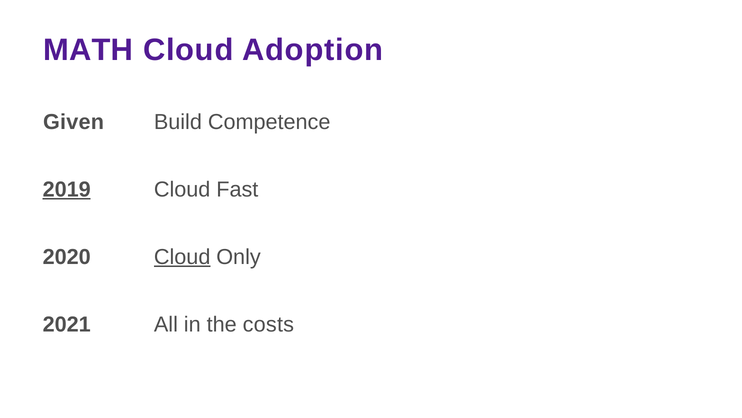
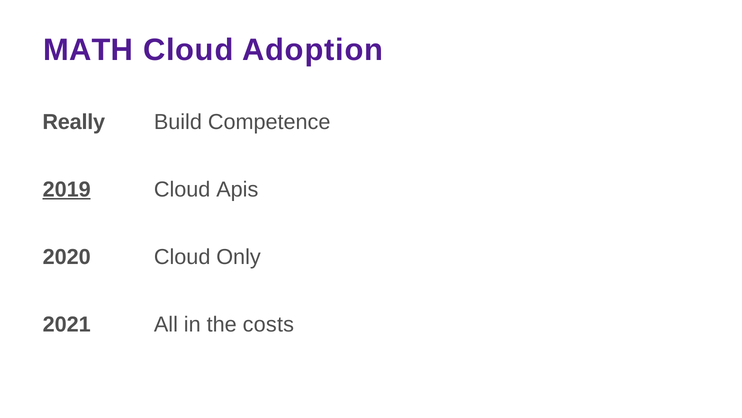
Given: Given -> Really (74, 122)
Fast: Fast -> Apis (237, 189)
Cloud underline: present -> none (182, 257)
